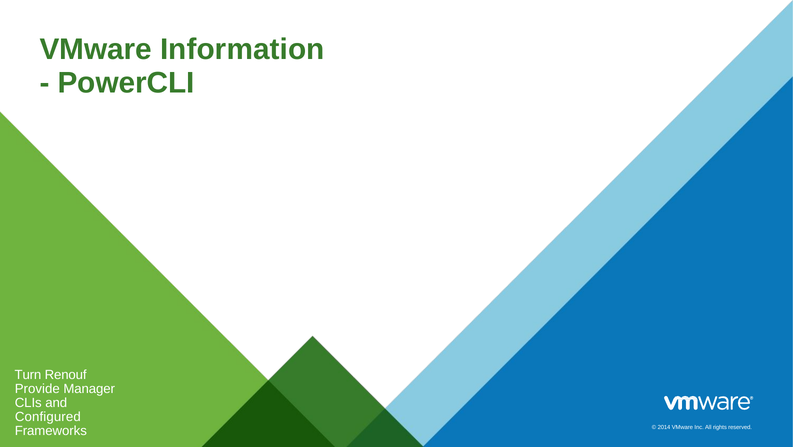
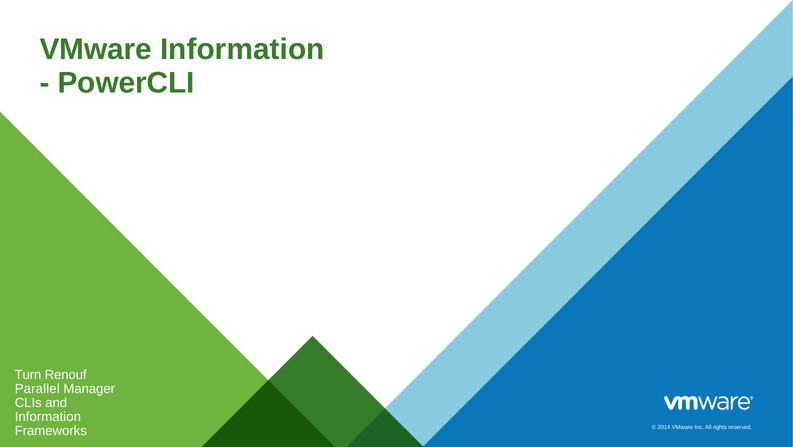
Provide: Provide -> Parallel (37, 389)
Configured: Configured -> Information (48, 416)
